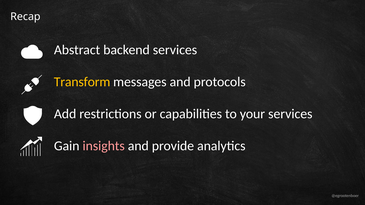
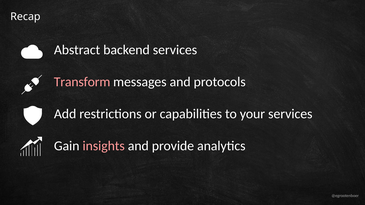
Transform colour: yellow -> pink (82, 82)
